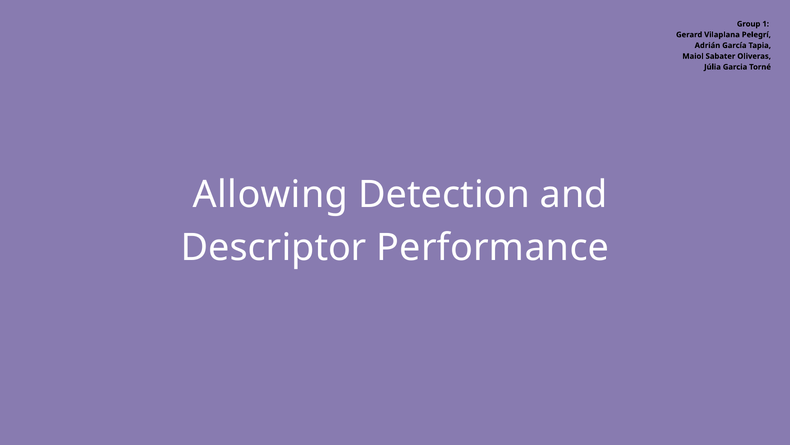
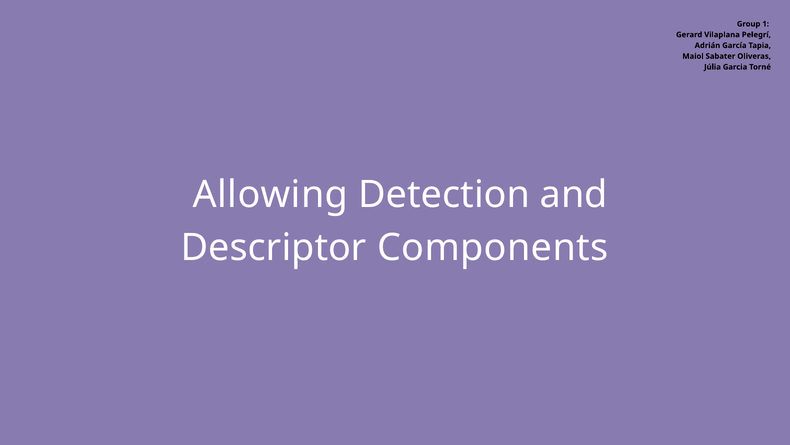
Performance: Performance -> Components (493, 247)
